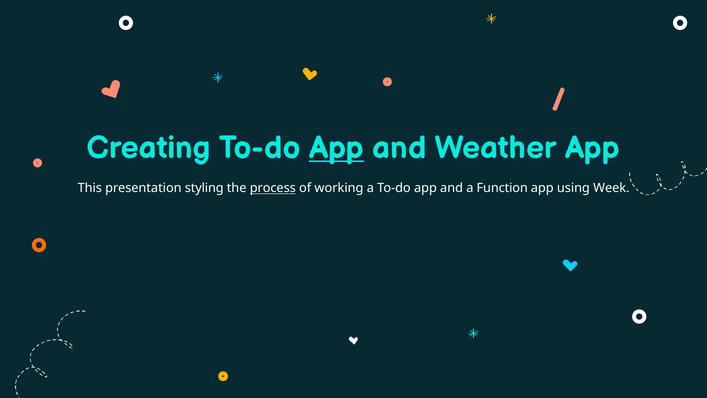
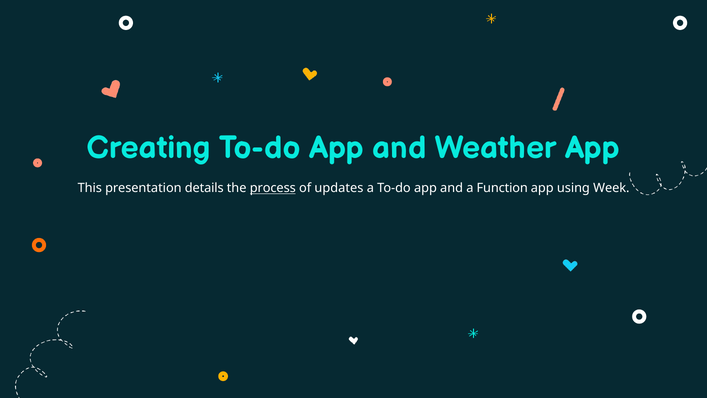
App underline: present -> none (337, 148)
styling: styling -> details (204, 188)
working: working -> updates (339, 188)
